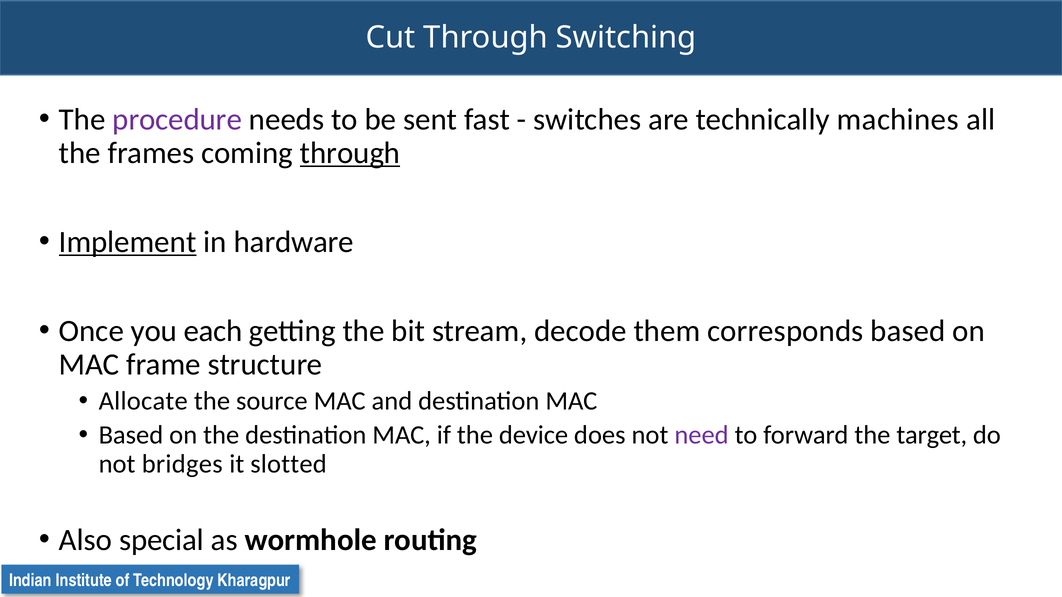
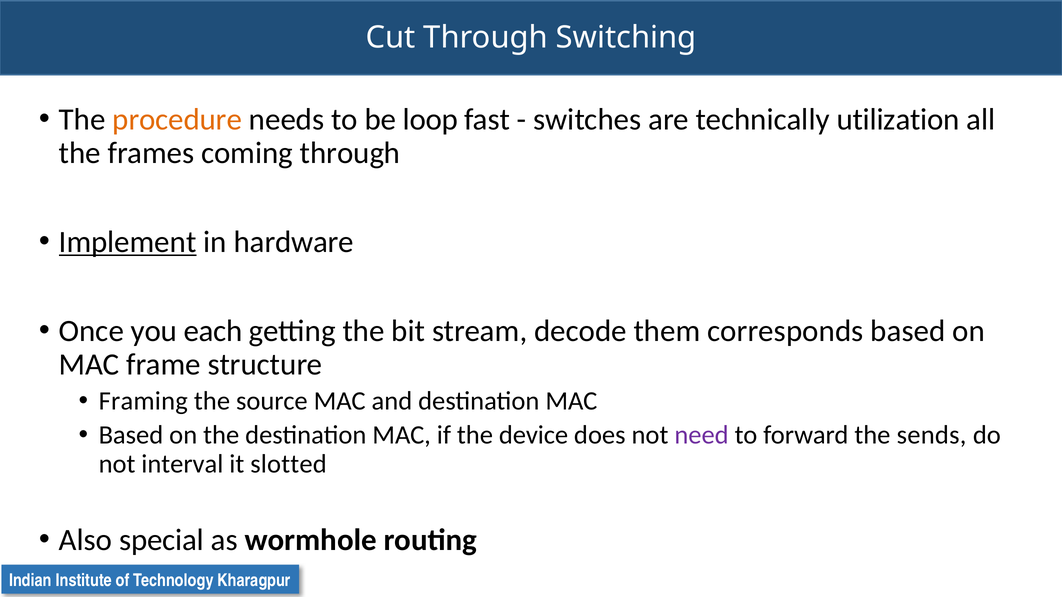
procedure colour: purple -> orange (177, 120)
sent: sent -> loop (430, 120)
machines: machines -> utilization (898, 120)
through underline: present -> none (350, 153)
Allocate: Allocate -> Framing (143, 401)
target: target -> sends (932, 435)
bridges: bridges -> interval (182, 464)
